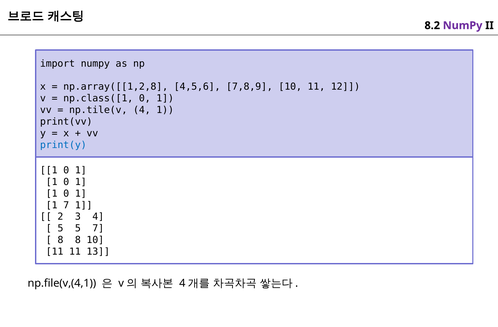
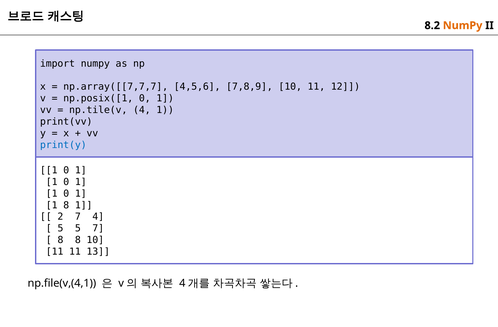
NumPy colour: purple -> orange (463, 26)
np.array([[1,2,8: np.array([[1,2,8 -> np.array([[7,7,7 (116, 87)
np.class([1: np.class([1 -> np.posix([1 (98, 98)
1 7: 7 -> 8 (66, 205)
2 3: 3 -> 7 (78, 217)
